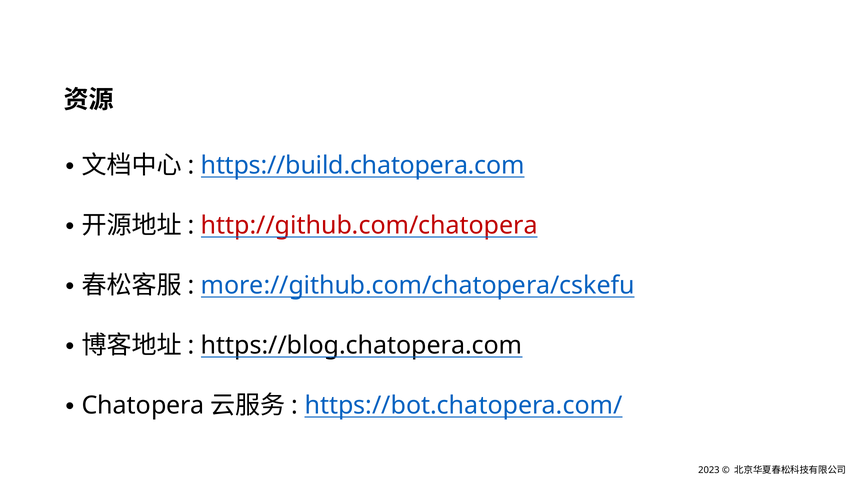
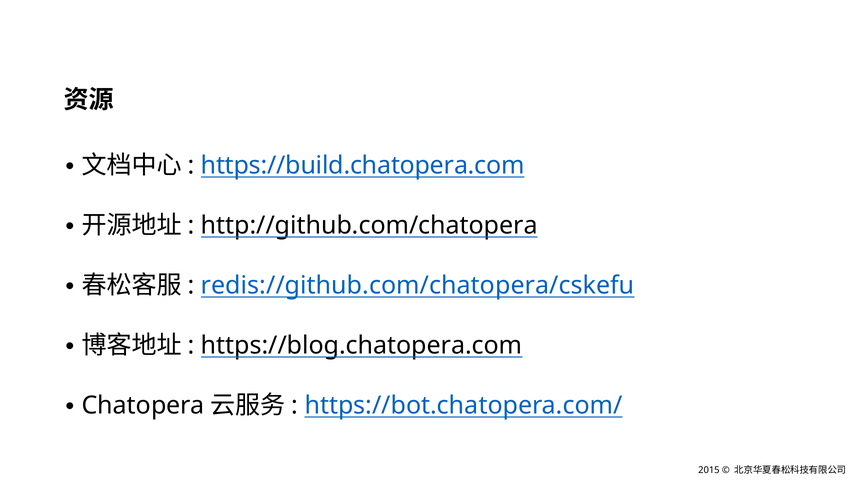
http://github.com/chatopera colour: red -> black (369, 226)
more://github.com/chatopera/cskefu: more://github.com/chatopera/cskefu -> redis://github.com/chatopera/cskefu (418, 286)
2023: 2023 -> 2015 (709, 470)
